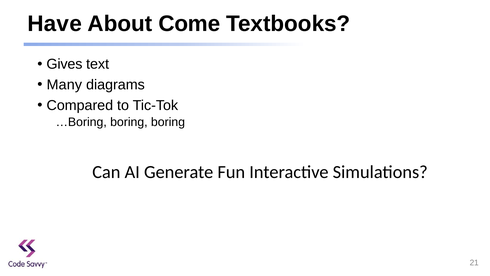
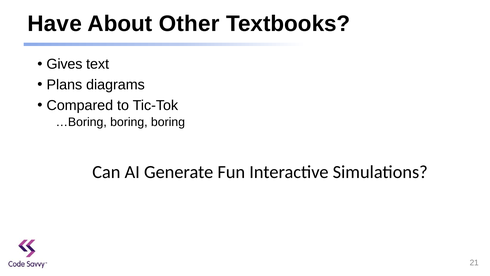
Come: Come -> Other (189, 24)
Many: Many -> Plans (64, 85)
